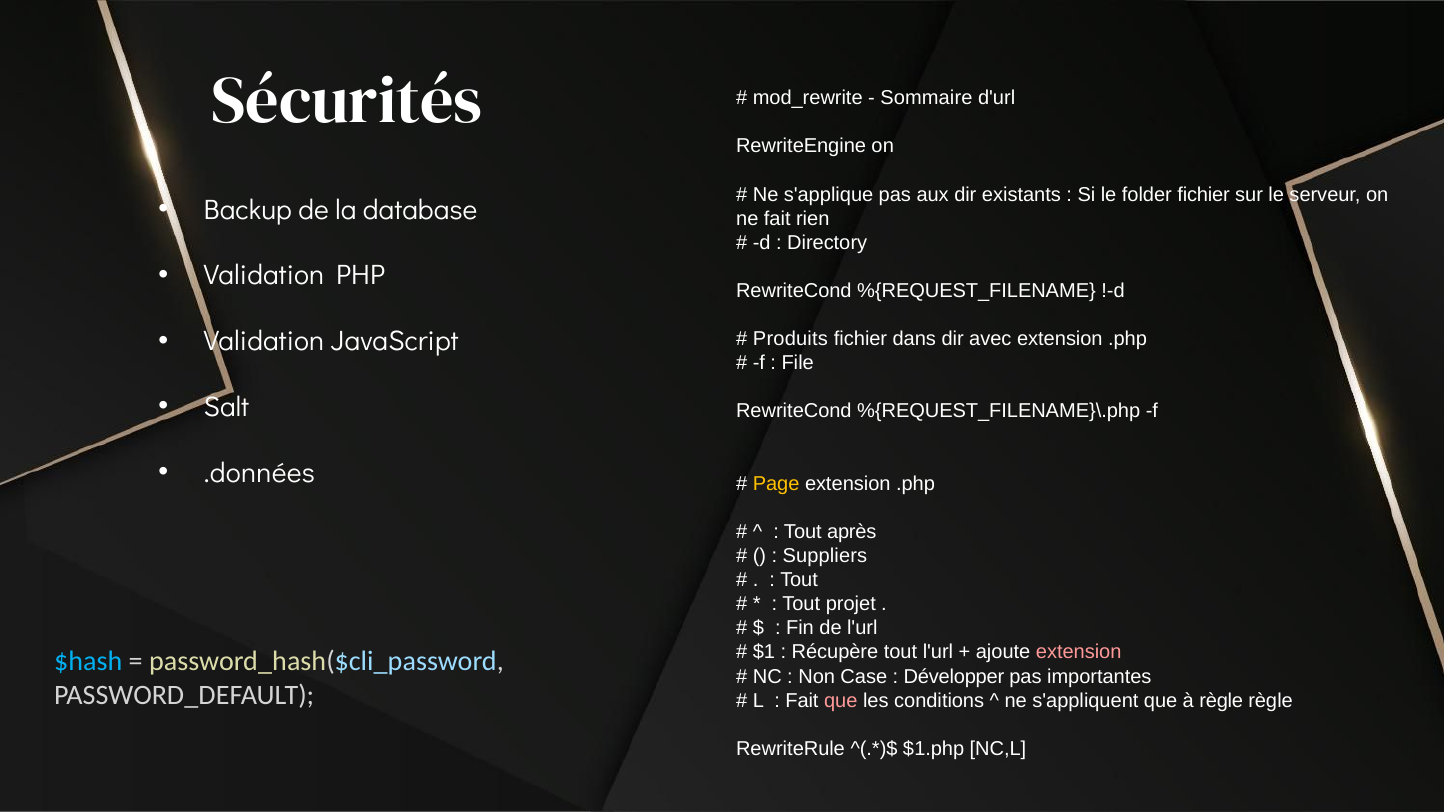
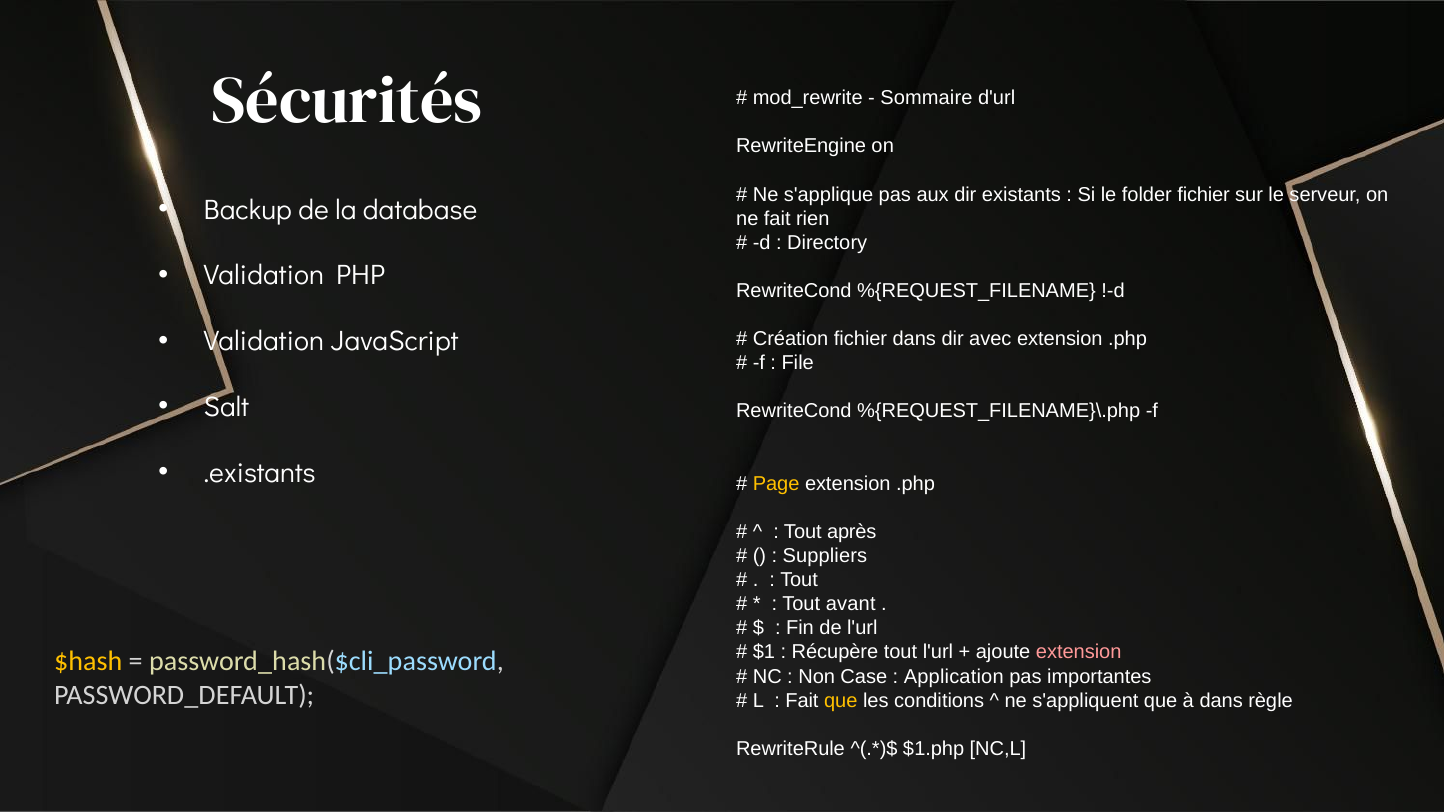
Produits: Produits -> Création (791, 339)
.données: .données -> .existants (260, 473)
projet: projet -> avant (851, 604)
$hash colour: light blue -> yellow (88, 661)
Développer: Développer -> Application (954, 677)
que colour: pink -> yellow (841, 701)
à règle: règle -> dans (1221, 701)
